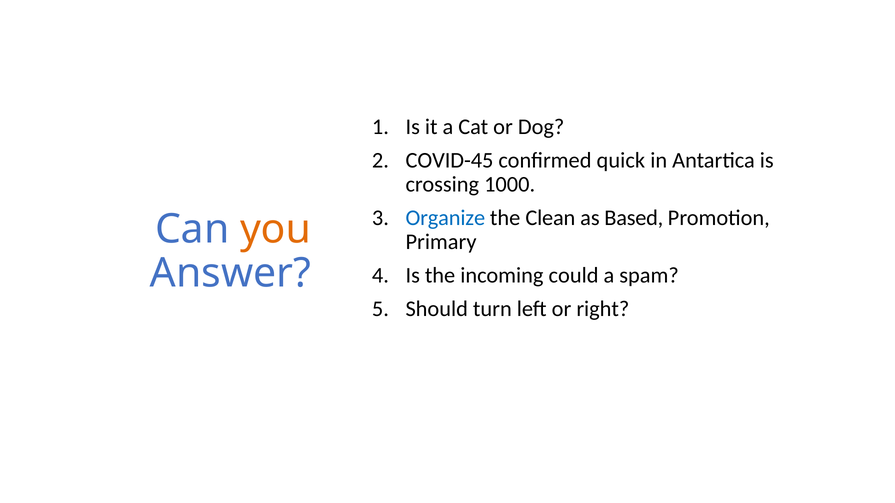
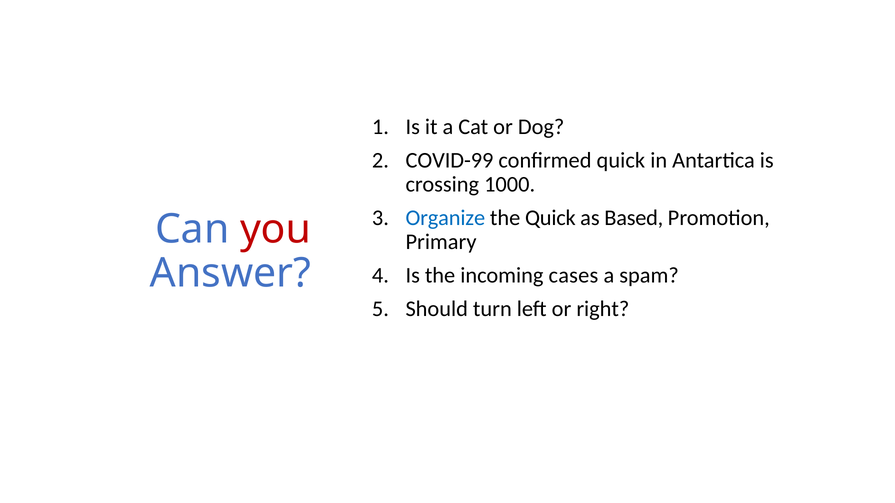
COVID-45: COVID-45 -> COVID-99 (449, 160)
the Clean: Clean -> Quick (550, 218)
you colour: orange -> red (276, 229)
could: could -> cases (573, 276)
